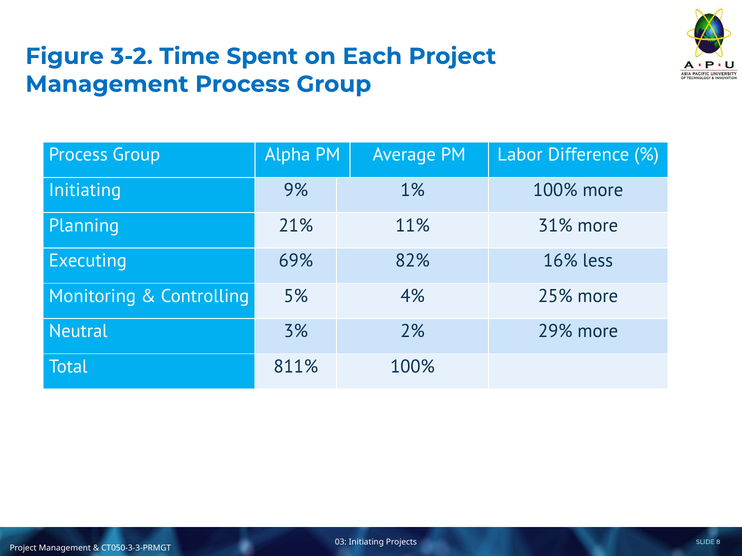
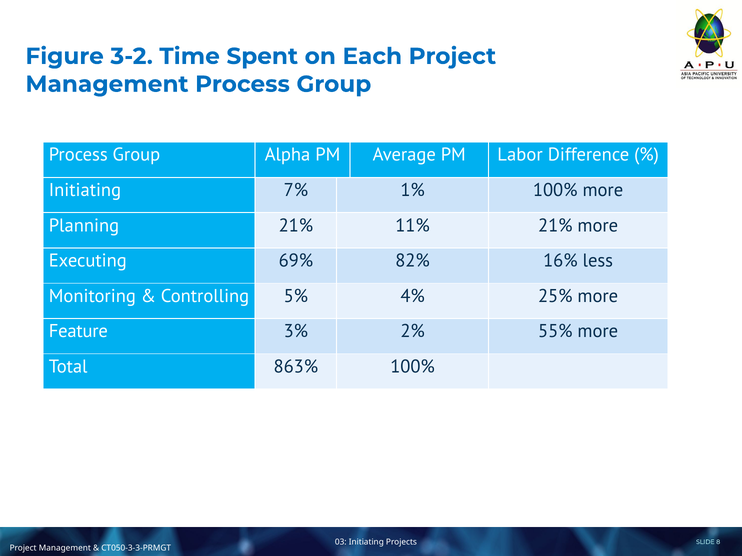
9%: 9% -> 7% (296, 190)
11% 31%: 31% -> 21% (555, 226)
Neutral: Neutral -> Feature (78, 332)
29%: 29% -> 55% (555, 332)
811%: 811% -> 863% (296, 367)
